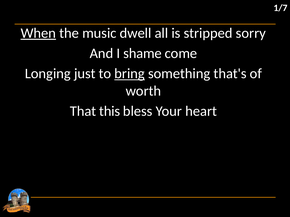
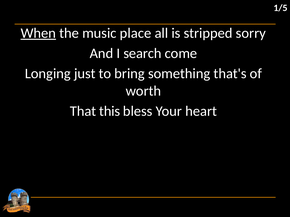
1/7: 1/7 -> 1/5 (280, 8)
dwell: dwell -> place (136, 33)
shame: shame -> search (142, 53)
bring underline: present -> none (130, 74)
